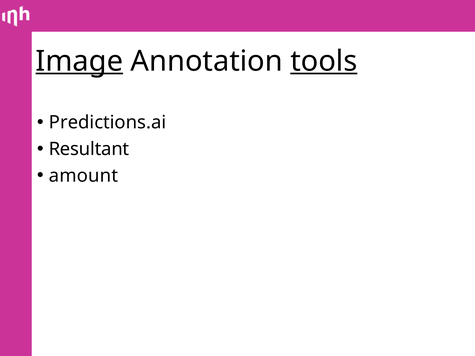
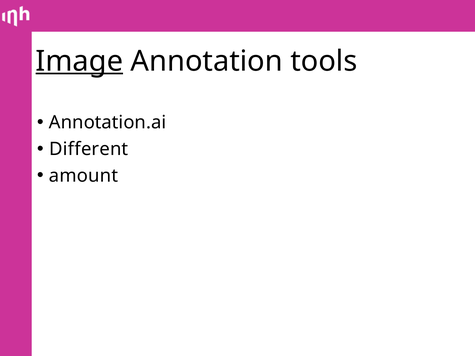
tools underline: present -> none (324, 61)
Predictions.ai: Predictions.ai -> Annotation.ai (108, 123)
Resultant: Resultant -> Different (89, 149)
